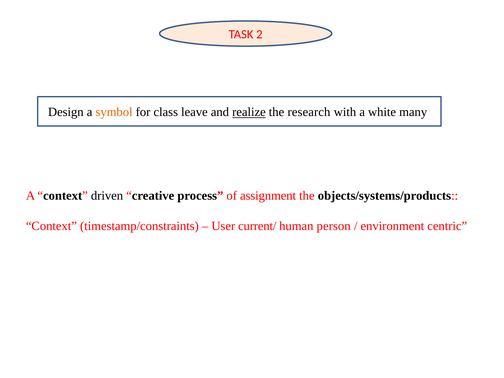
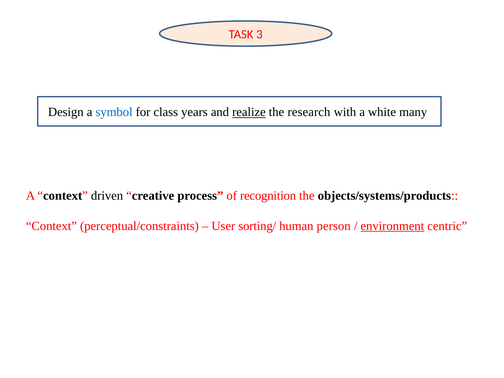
2: 2 -> 3 (259, 34)
symbol colour: orange -> blue (114, 112)
leave: leave -> years (194, 112)
assignment: assignment -> recognition (268, 196)
timestamp/constraints: timestamp/constraints -> perceptual/constraints (139, 226)
current/: current/ -> sorting/ (257, 226)
environment underline: none -> present (392, 226)
